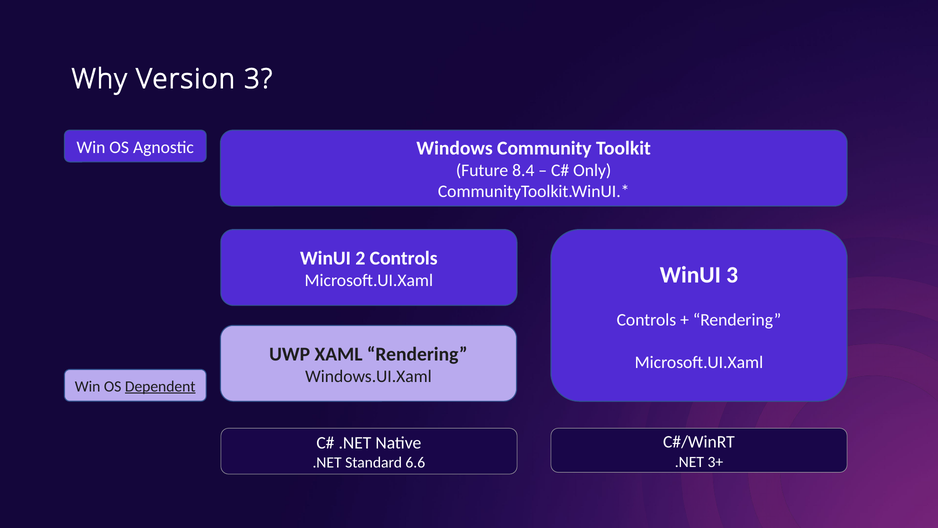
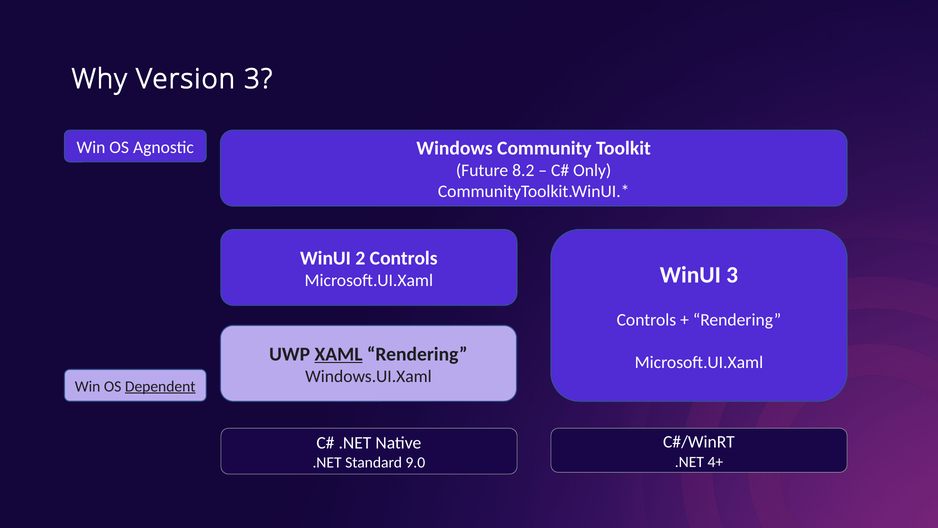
8.4: 8.4 -> 8.2 (523, 170)
XAML underline: none -> present (339, 354)
3+: 3+ -> 4+ (715, 462)
6.6: 6.6 -> 9.0 (415, 462)
